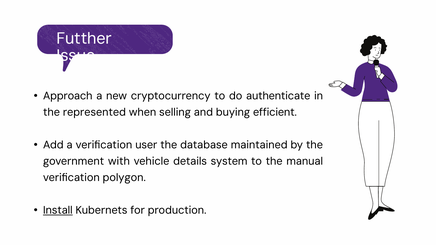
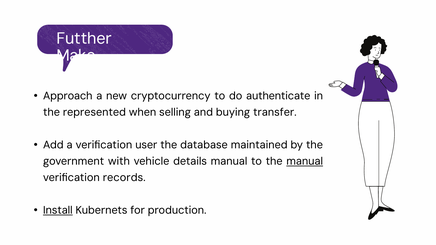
Issue: Issue -> Make (76, 55)
efficient: efficient -> transfer (275, 112)
details system: system -> manual (229, 161)
manual underline: none -> present (305, 161)
polygon: polygon -> records (124, 178)
